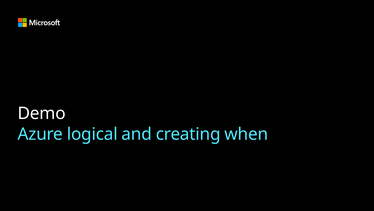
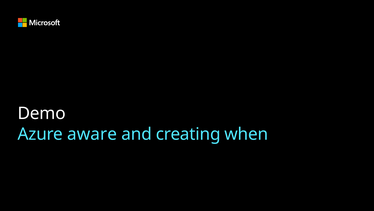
logical: logical -> aware (92, 134)
